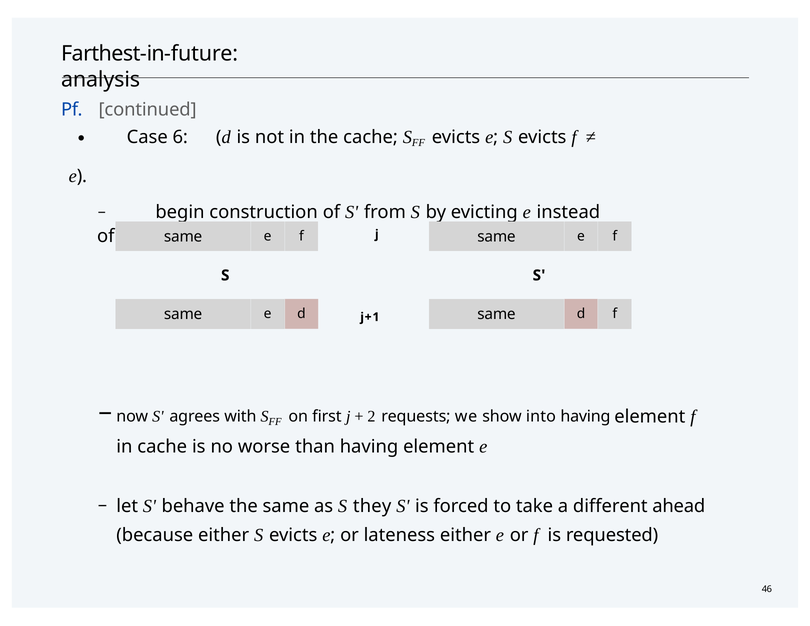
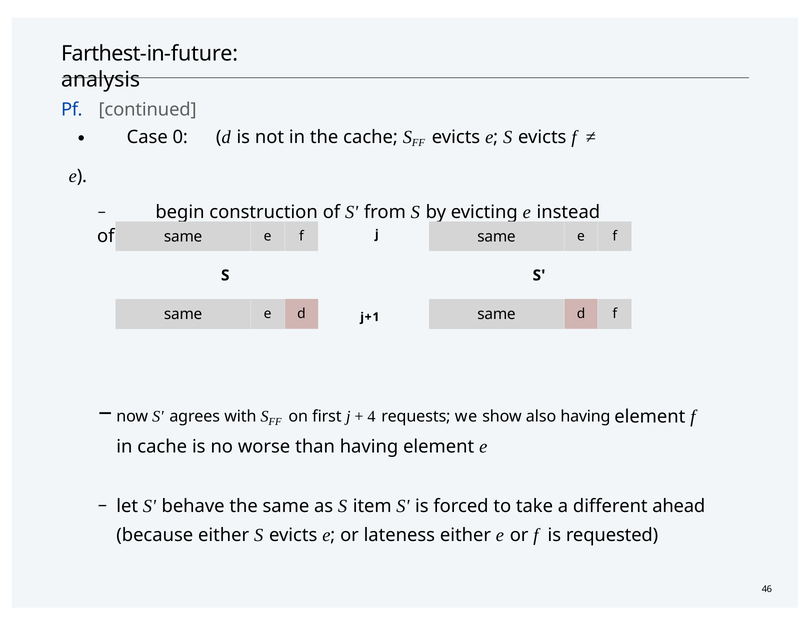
6: 6 -> 0 (180, 137)
2: 2 -> 4 (372, 417)
into: into -> also (541, 417)
they: they -> item (372, 506)
